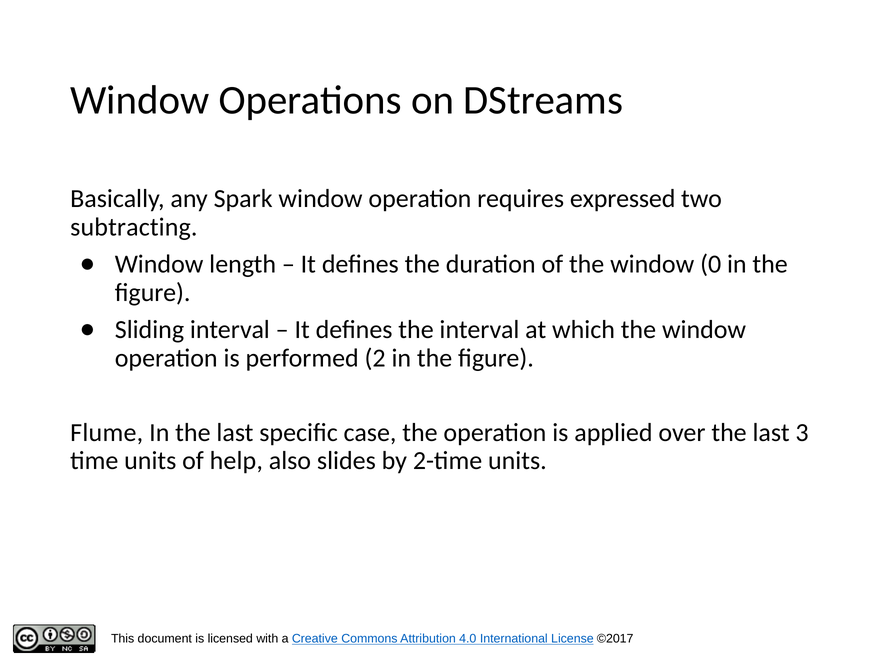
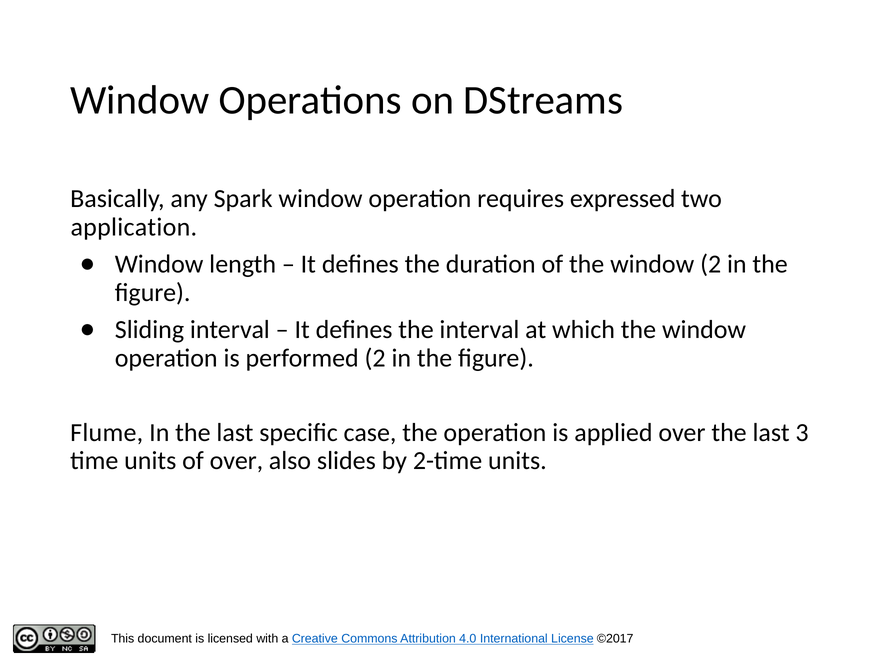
subtracting: subtracting -> application (134, 227)
window 0: 0 -> 2 (711, 264)
of help: help -> over (236, 461)
